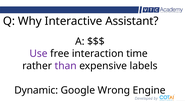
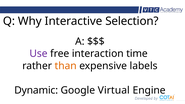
Assistant: Assistant -> Selection (132, 21)
than colour: purple -> orange (66, 66)
Wrong: Wrong -> Virtual (114, 90)
